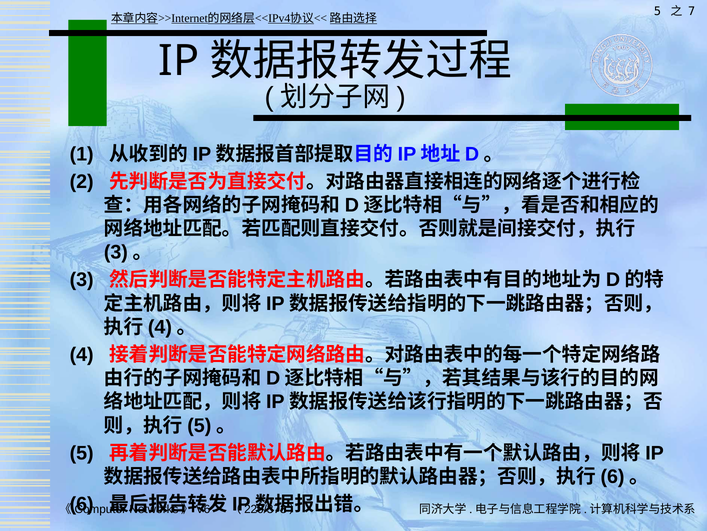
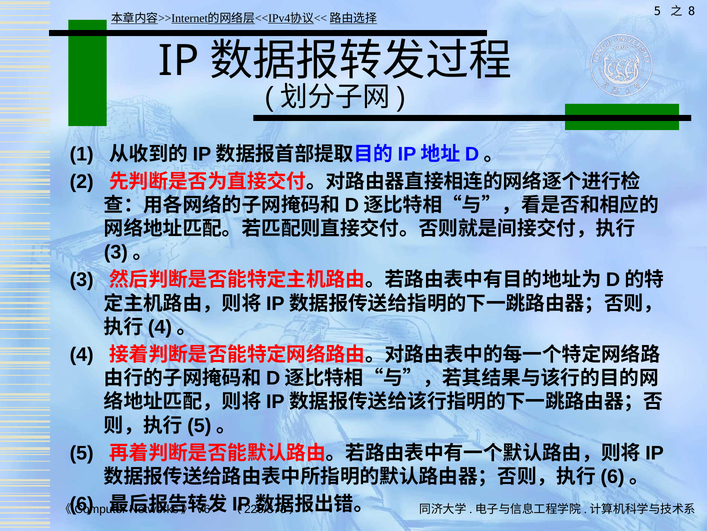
7: 7 -> 8 (692, 11)
